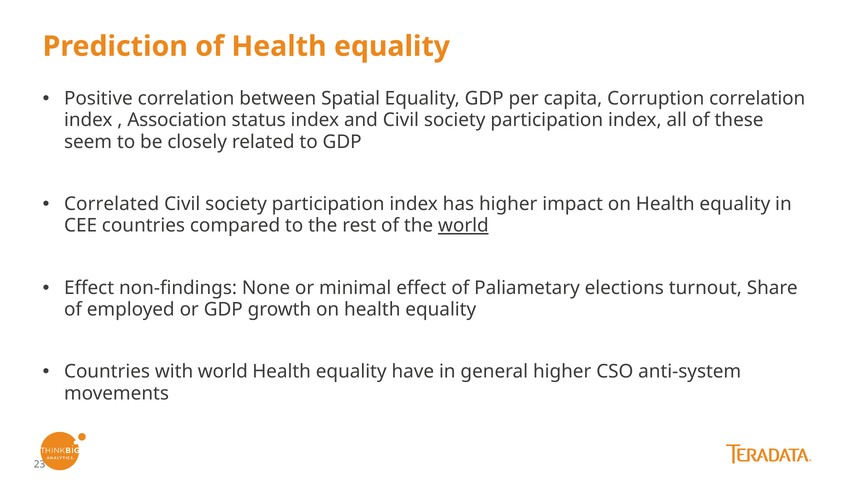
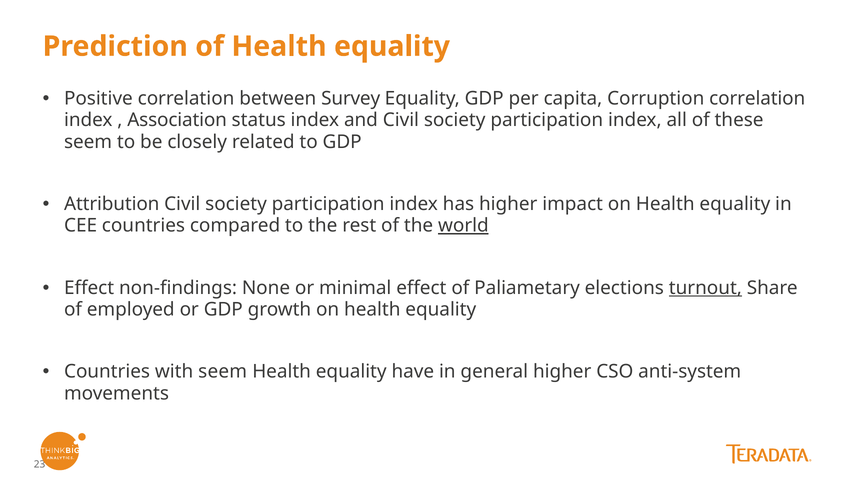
Spatial: Spatial -> Survey (351, 99)
Correlated: Correlated -> Attribution (112, 204)
turnout underline: none -> present (705, 288)
with world: world -> seem (223, 372)
